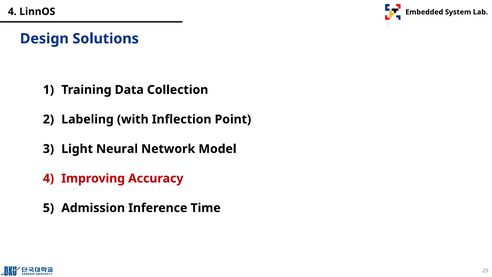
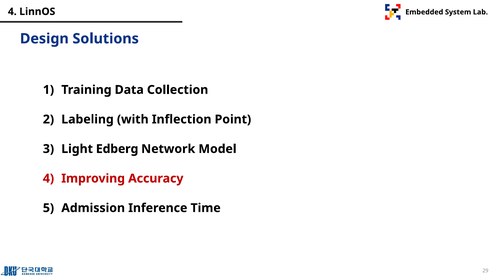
Neural: Neural -> Edberg (117, 149)
